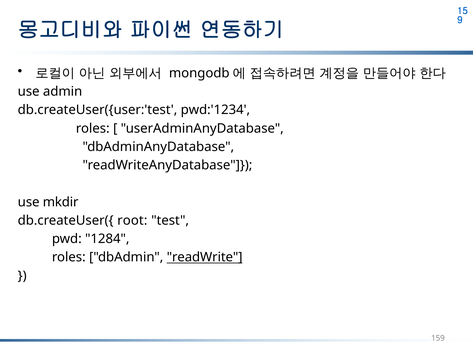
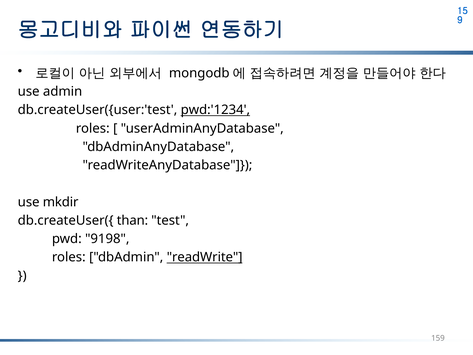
pwd:'1234 underline: none -> present (215, 110)
root: root -> than (132, 220)
1284: 1284 -> 9198 (107, 239)
